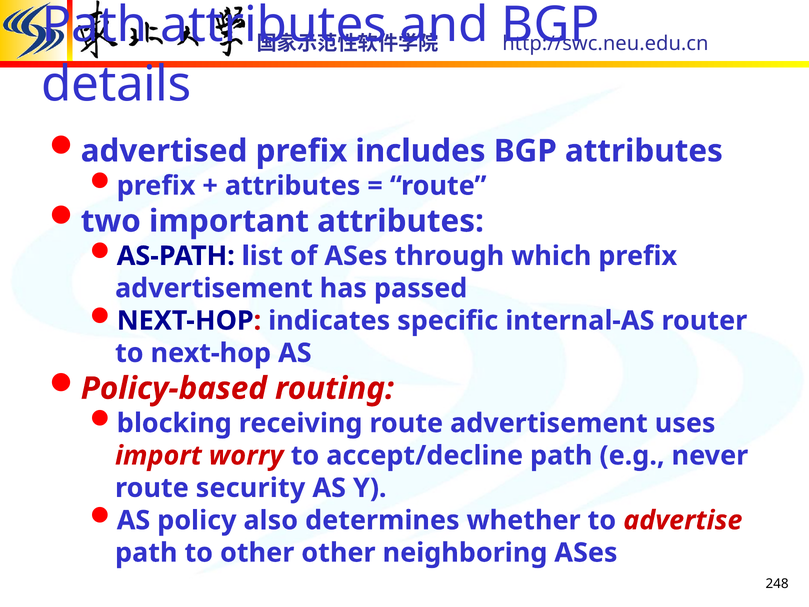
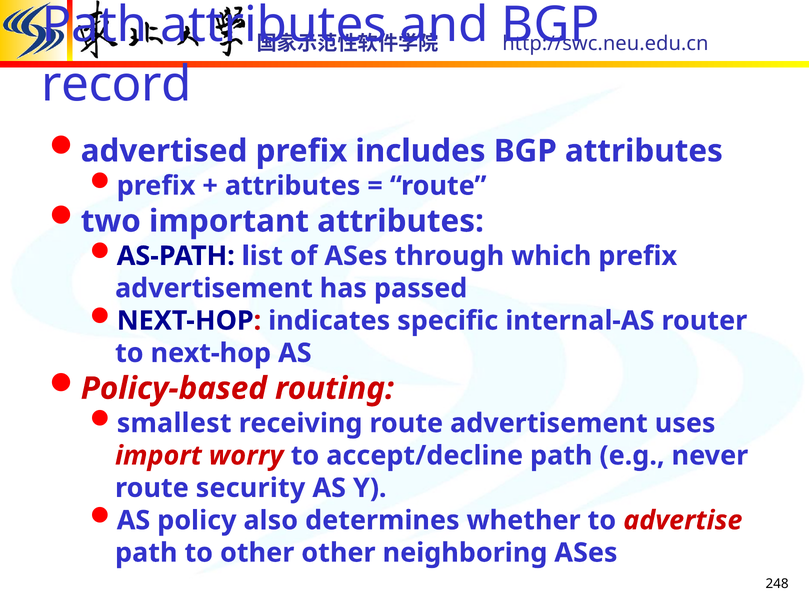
details: details -> record (116, 84)
blocking: blocking -> smallest (174, 423)
